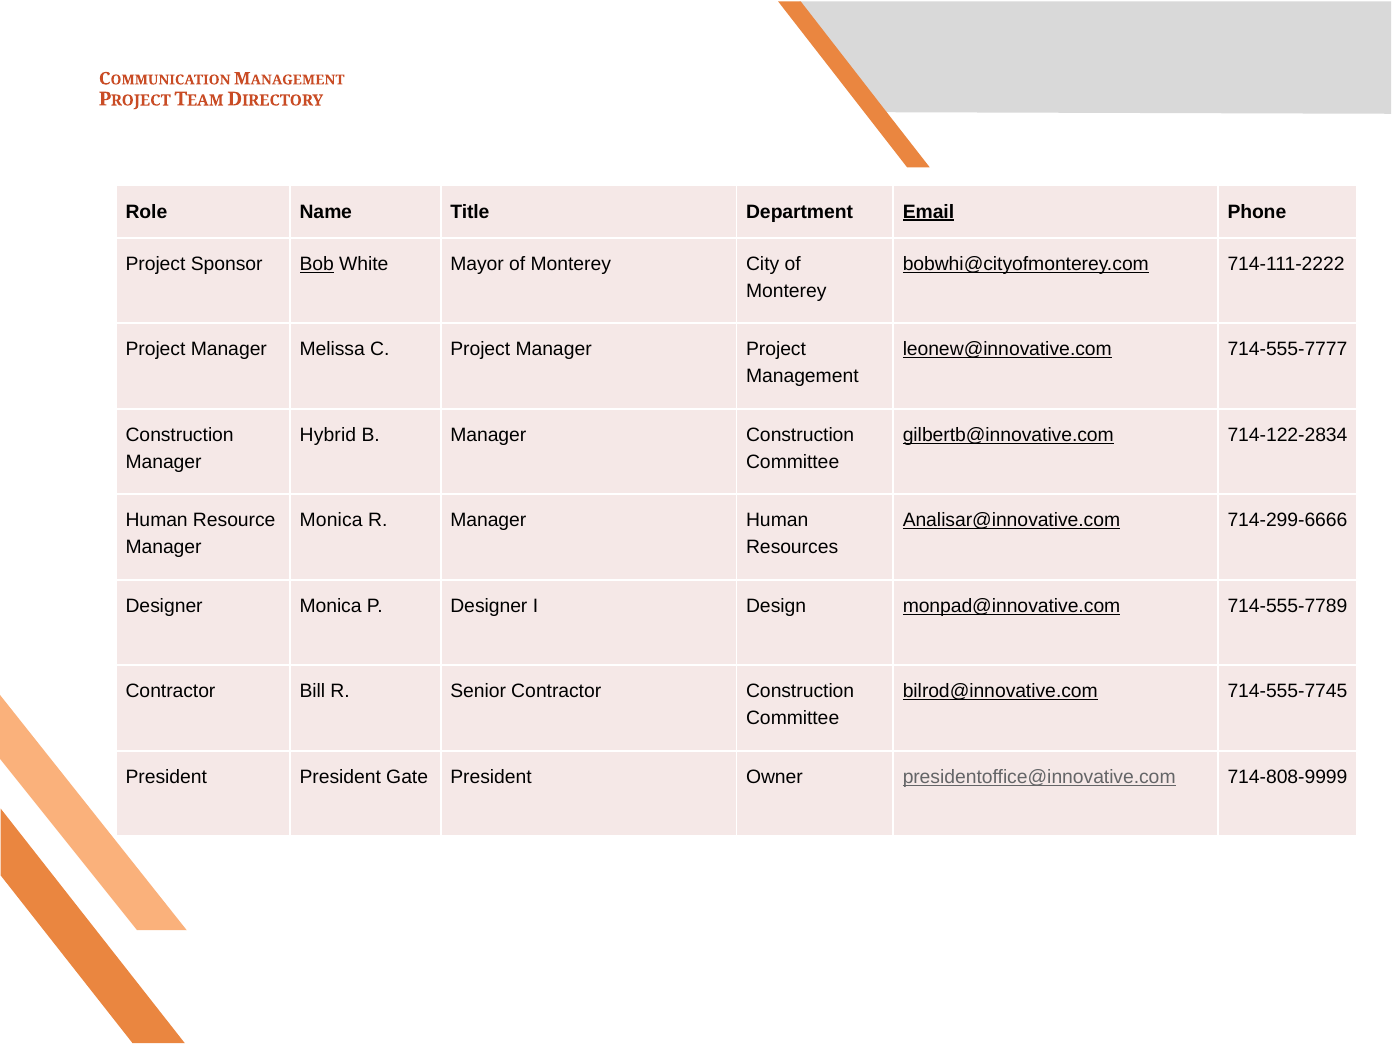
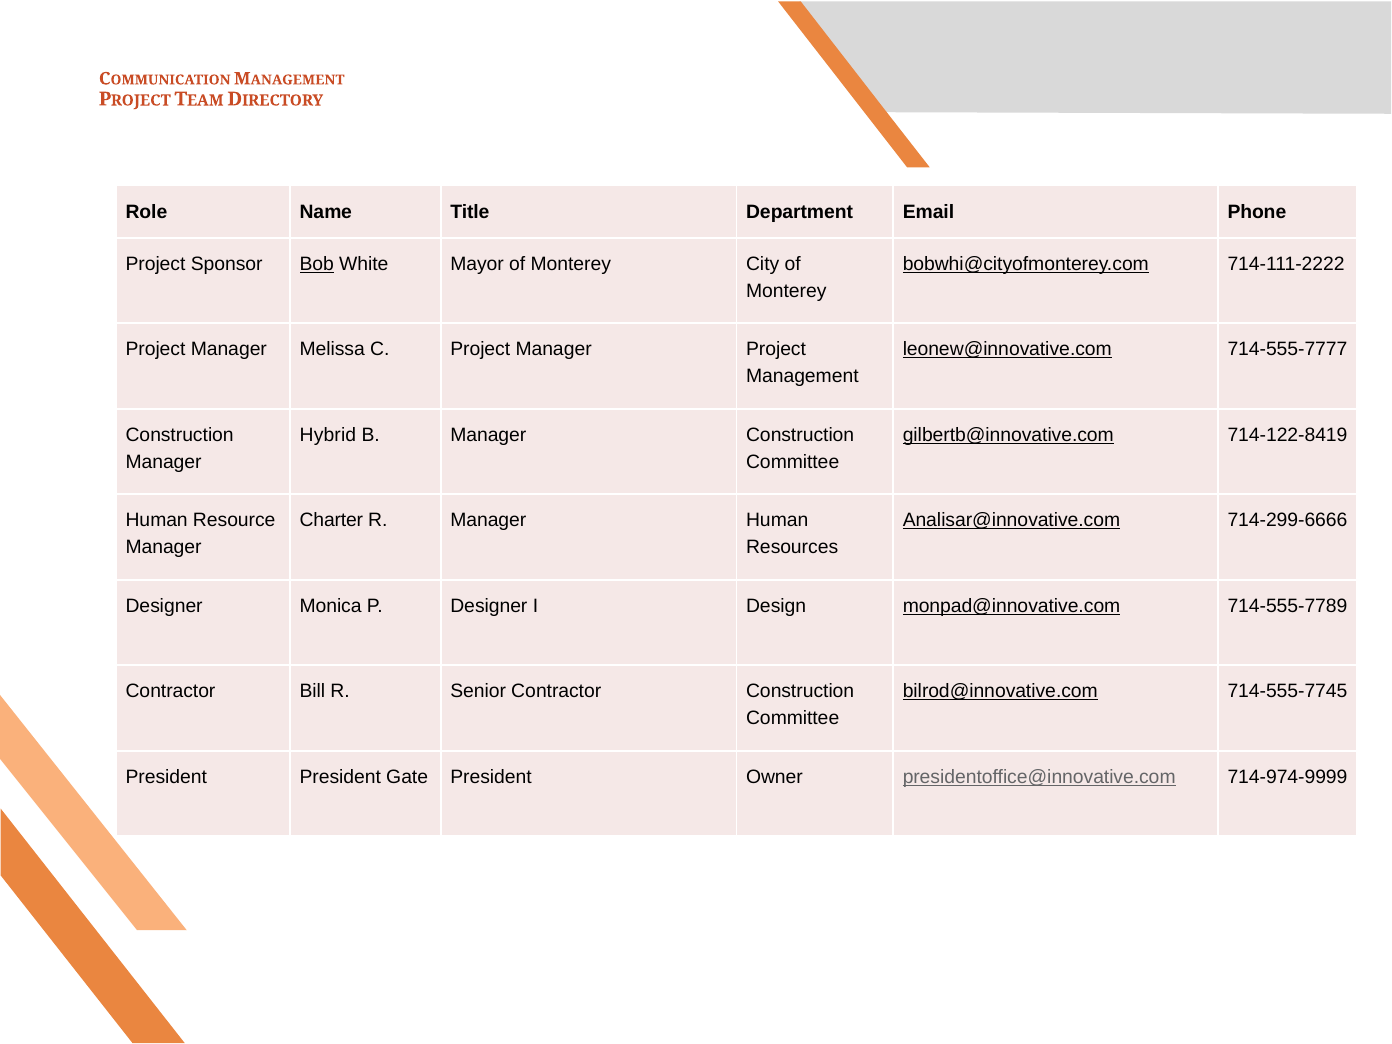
Email underline: present -> none (928, 212)
714-122-2834: 714-122-2834 -> 714-122-8419 (1287, 435)
Monica: Monica -> Charter (331, 520)
714-808-9999: 714-808-9999 -> 714-974-9999 (1287, 777)
